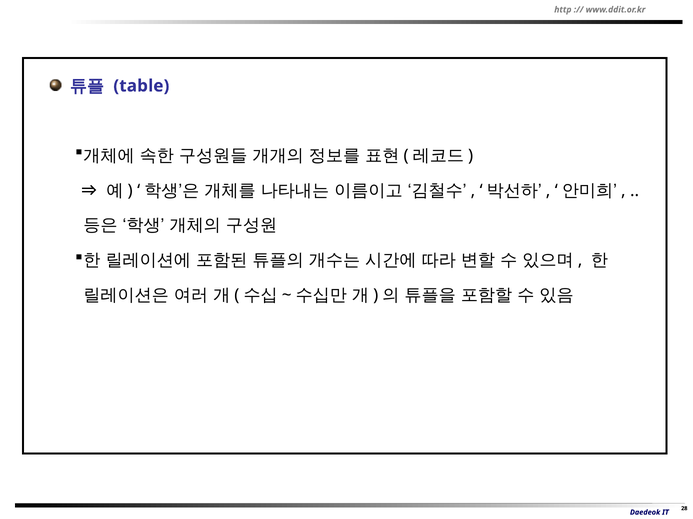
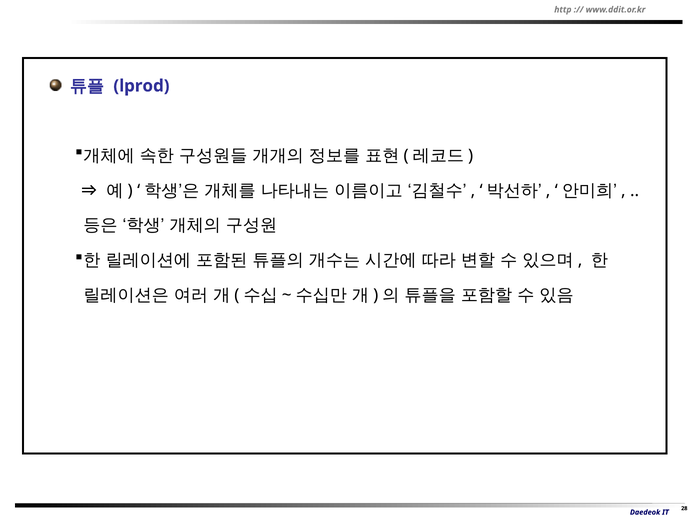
table: table -> lprod (141, 86)
